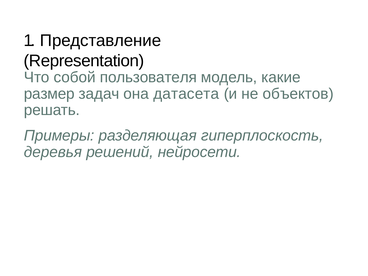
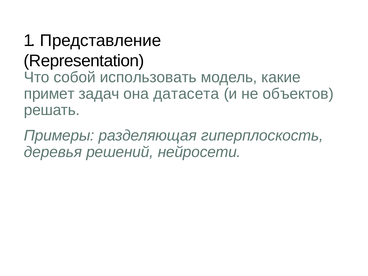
пользователя: пользователя -> использовать (148, 77)
размер: размер -> примет (49, 94)
